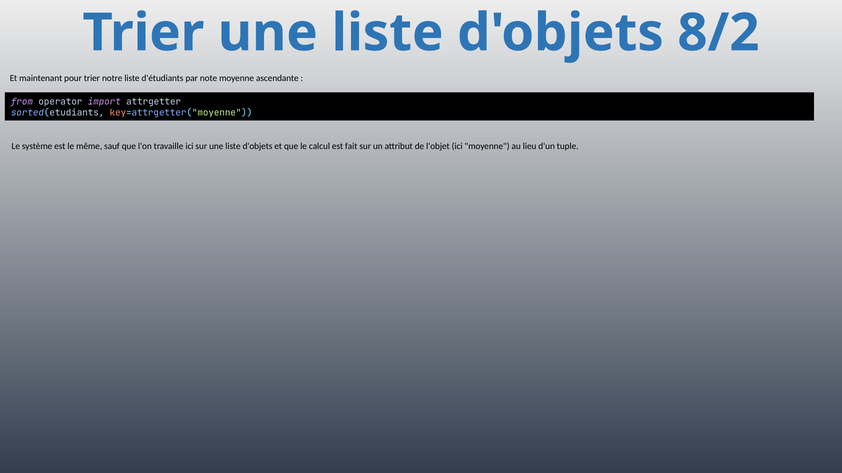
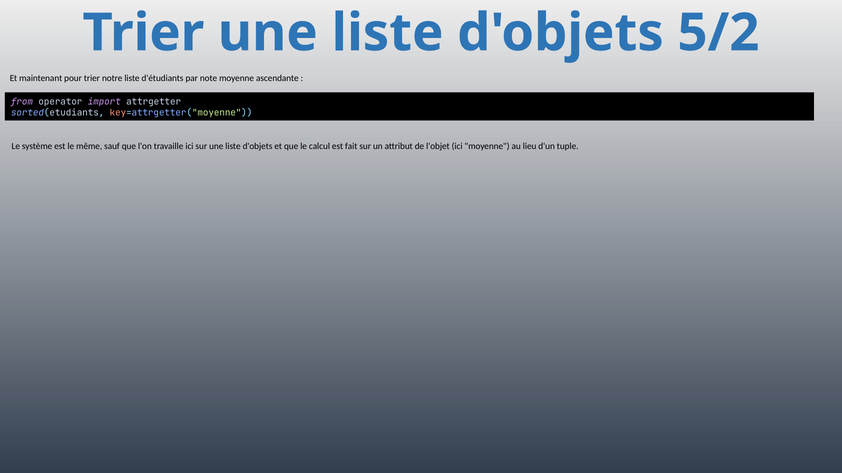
8/2: 8/2 -> 5/2 (718, 33)
